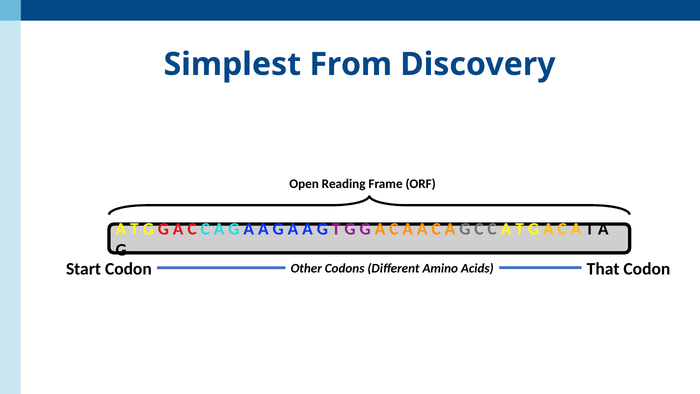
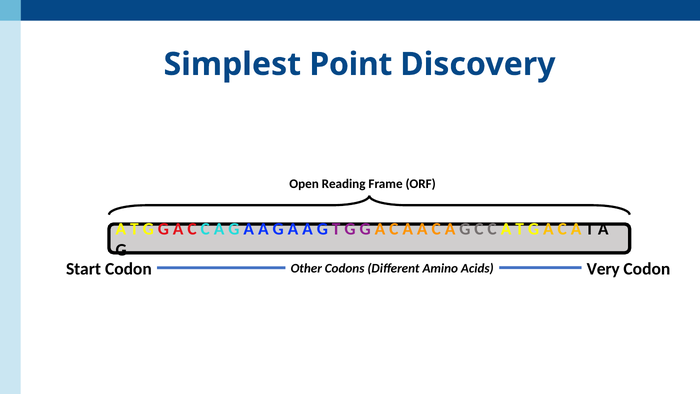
From: From -> Point (351, 64)
That: That -> Very (603, 269)
